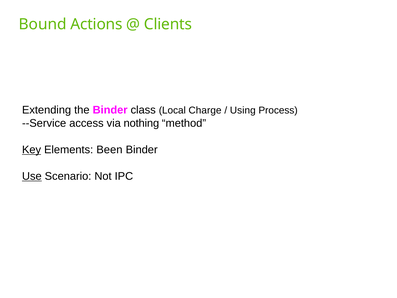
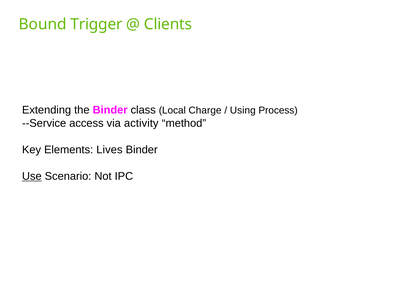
Actions: Actions -> Trigger (96, 24)
nothing: nothing -> activity (141, 123)
Key underline: present -> none (32, 150)
Been: Been -> Lives (109, 150)
